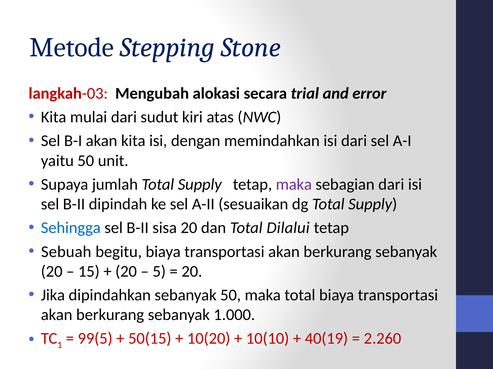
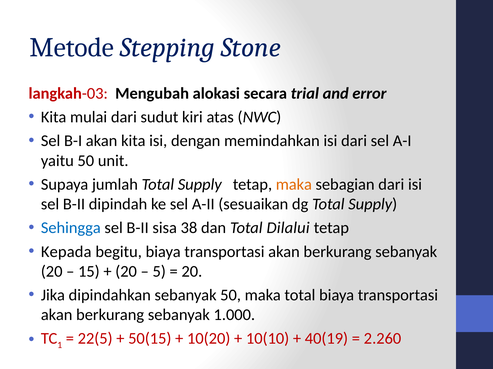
maka colour: purple -> orange (294, 185)
sisa 20: 20 -> 38 (189, 228)
Sebuah: Sebuah -> Kepada (66, 252)
99(5: 99(5 -> 22(5 (95, 339)
